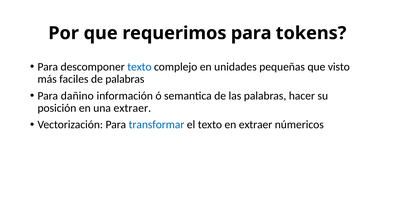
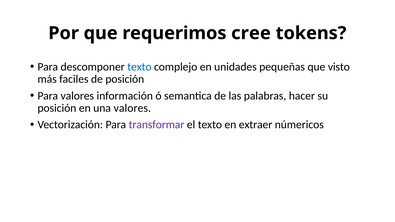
requerimos para: para -> cree (251, 33)
de palabras: palabras -> posición (125, 79)
Para dañino: dañino -> valores (77, 96)
una extraer: extraer -> valores (132, 108)
transformar colour: blue -> purple (157, 125)
